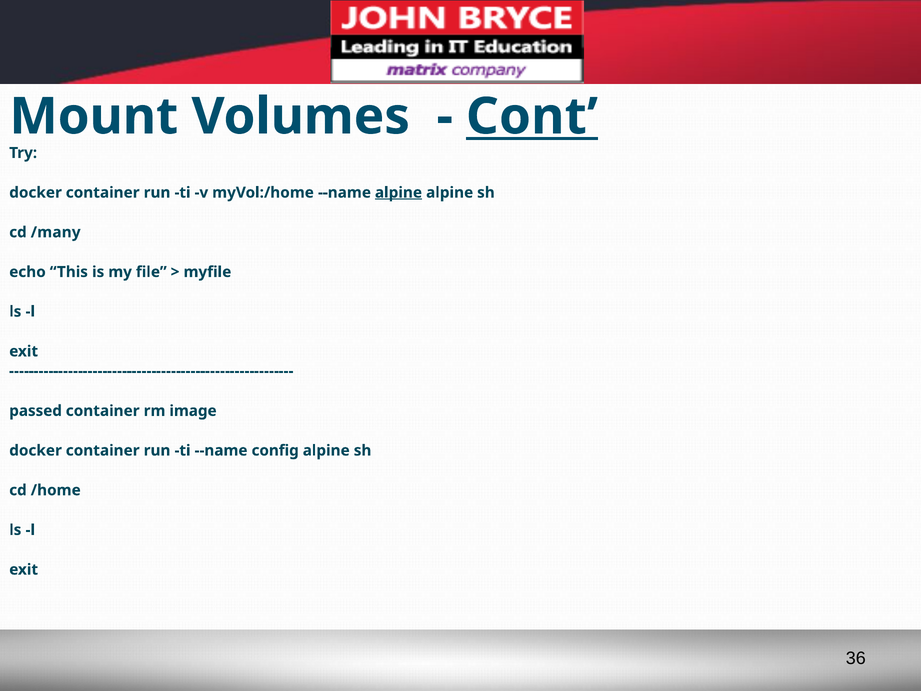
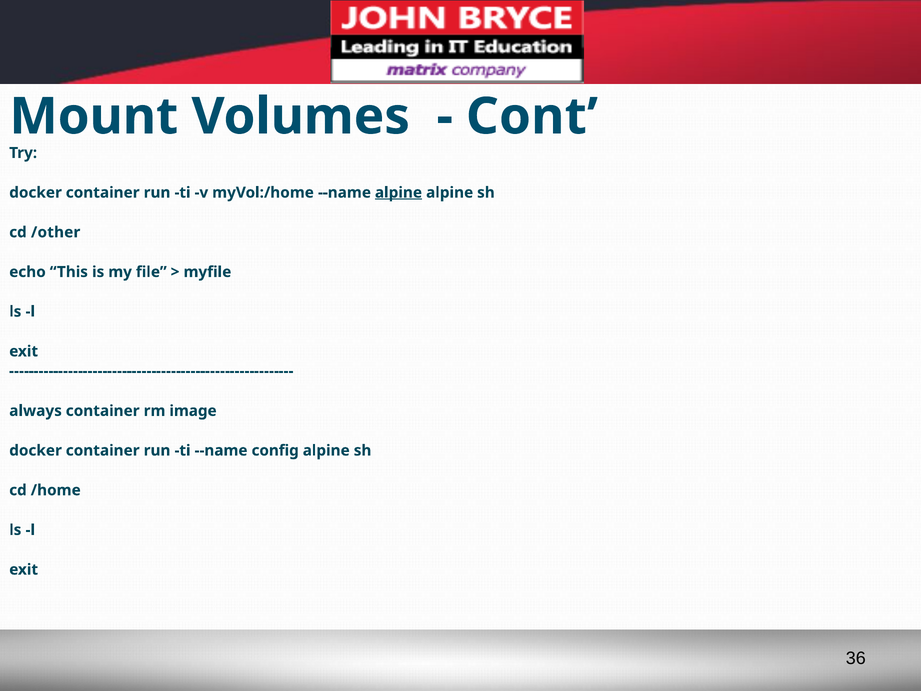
Cont underline: present -> none (532, 117)
/many: /many -> /other (56, 232)
passed: passed -> always (36, 411)
